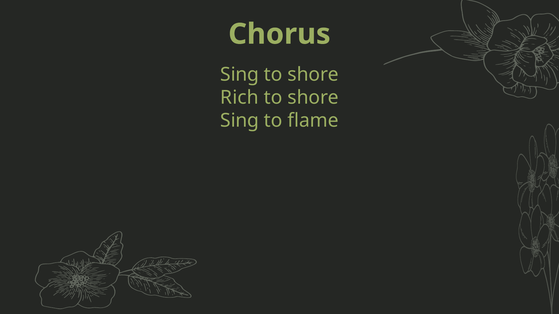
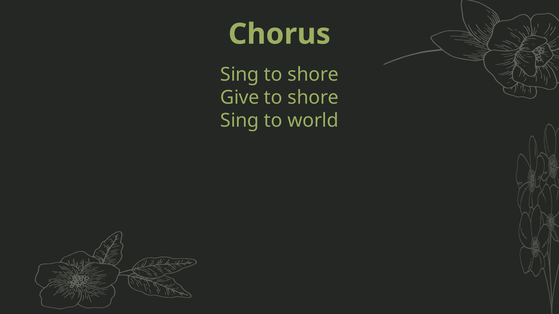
Rich: Rich -> Give (240, 98)
flame: flame -> world (313, 121)
